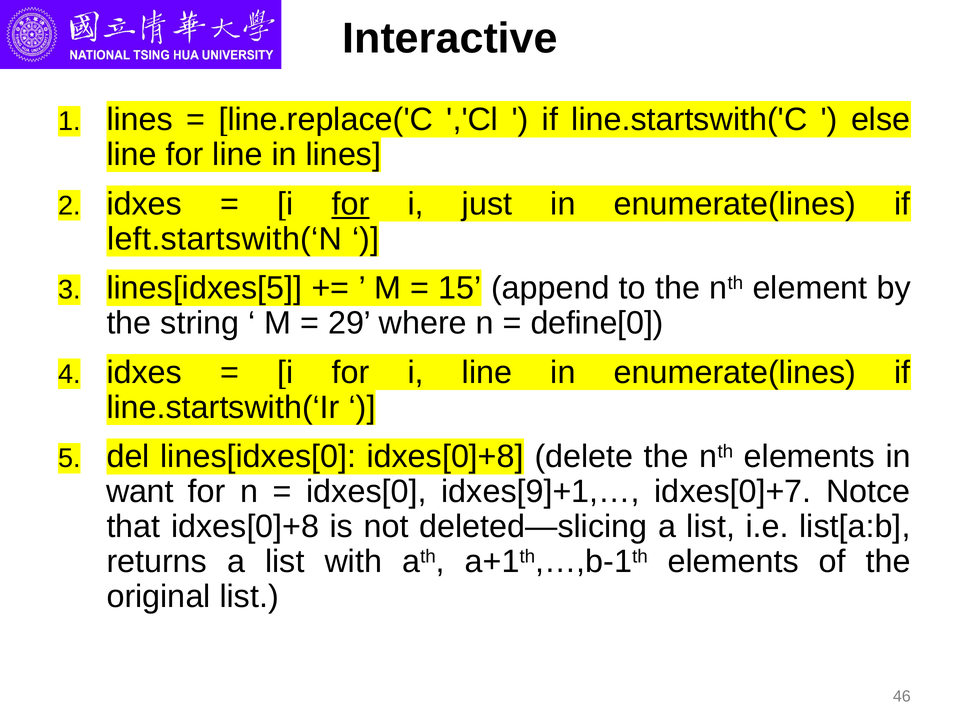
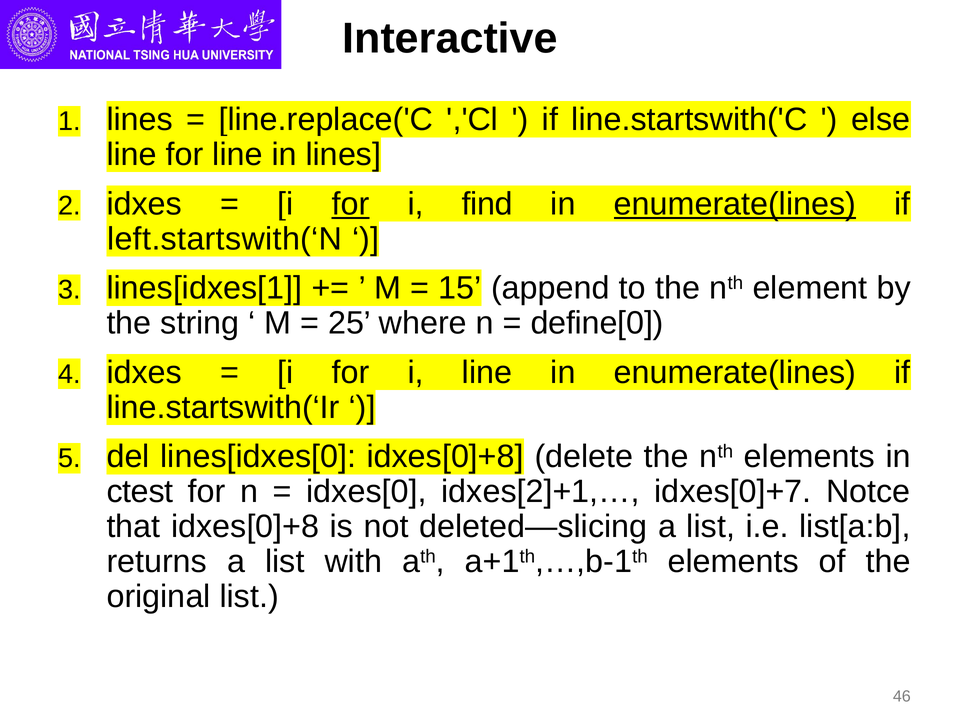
just: just -> find (487, 204)
enumerate(lines underline: none -> present (735, 204)
lines[idxes[5: lines[idxes[5 -> lines[idxes[1 (204, 288)
29: 29 -> 25 (350, 323)
want: want -> ctest (140, 492)
idxes[9]+1,…: idxes[9]+1,… -> idxes[2]+1,… (540, 492)
